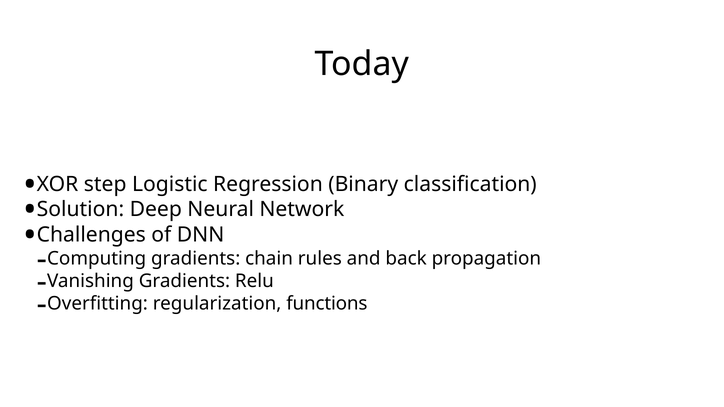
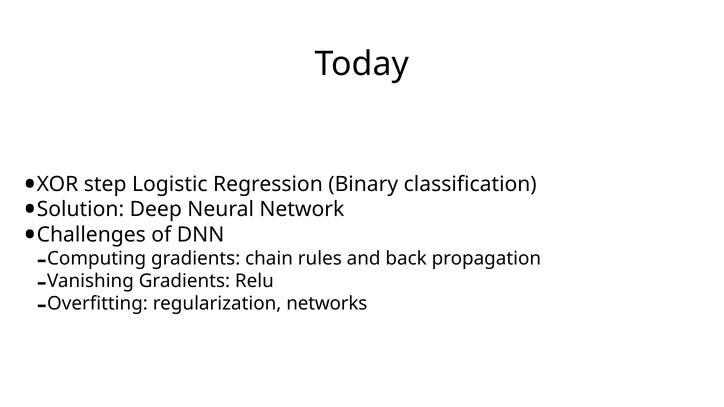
functions: functions -> networks (327, 304)
